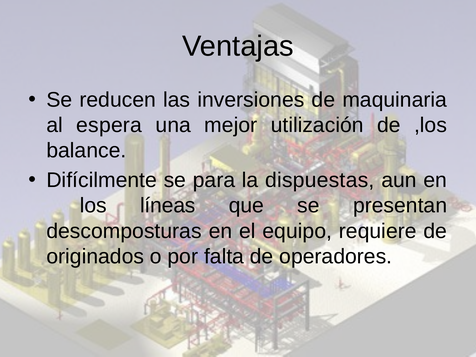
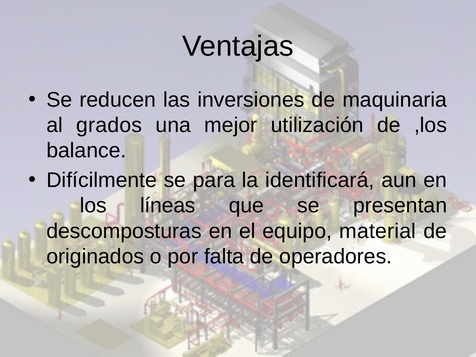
espera: espera -> grados (109, 125)
dispuestas: dispuestas -> identificará (320, 180)
requiere: requiere -> material (378, 231)
